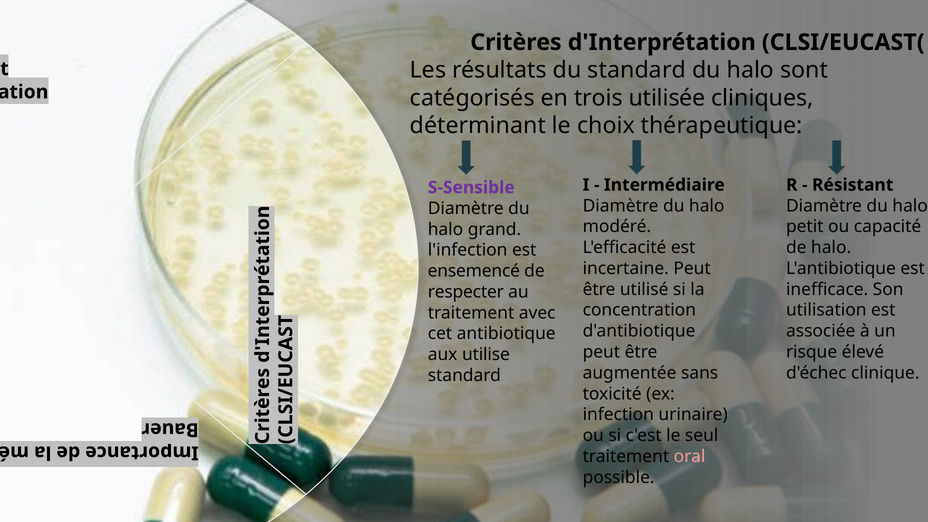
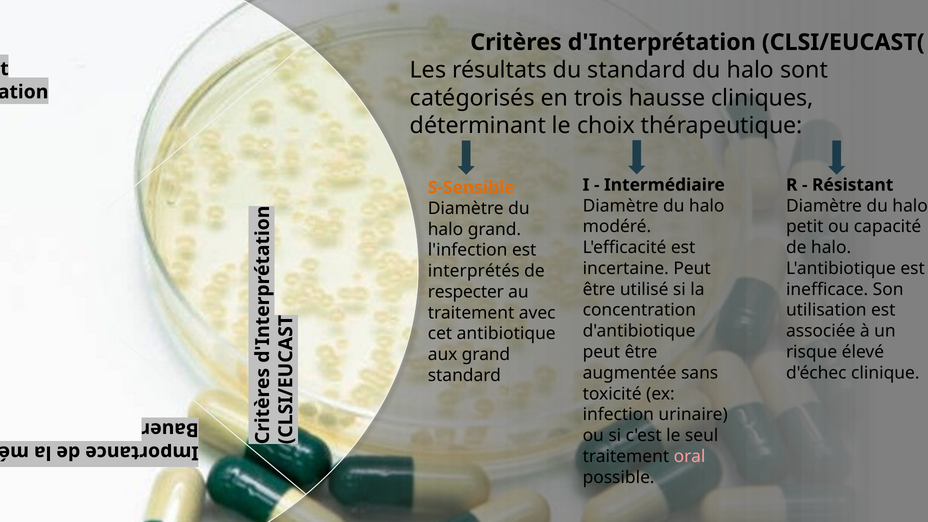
utilisée: utilisée -> hausse (667, 98)
S-Sensible colour: purple -> orange (471, 188)
ensemencé: ensemencé -> interprétés (474, 271)
aux utilise: utilise -> grand (486, 355)
